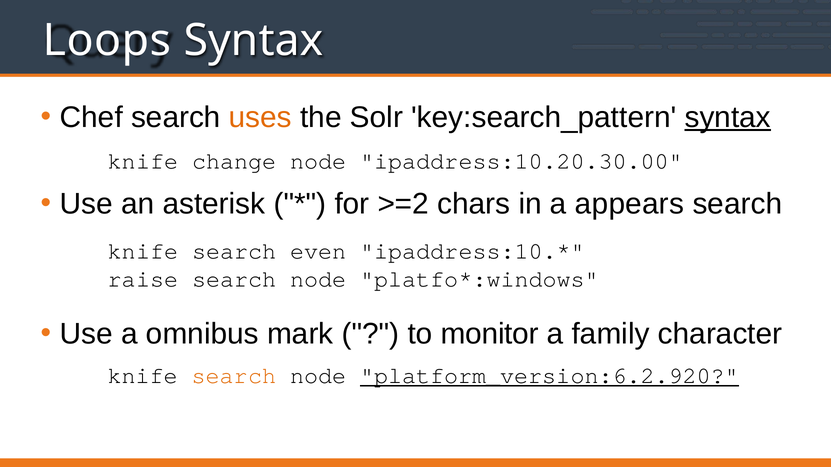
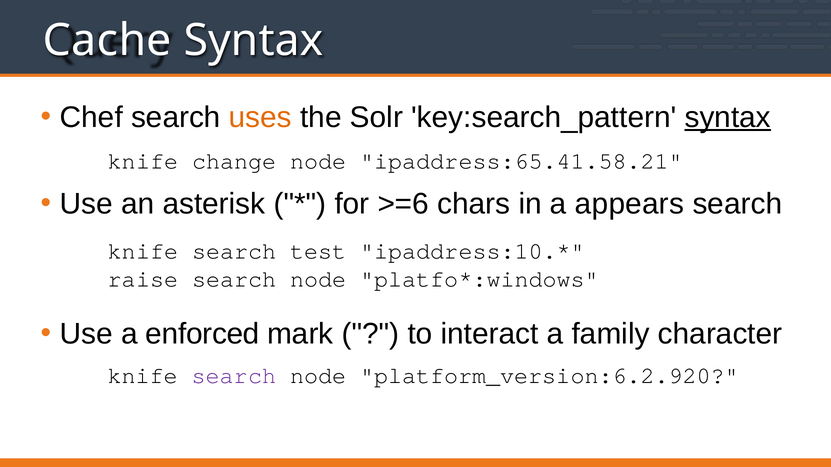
Loops: Loops -> Cache (107, 41)
ipaddress:10.20.30.00: ipaddress:10.20.30.00 -> ipaddress:65.41.58.21 (522, 161)
>=2: >=2 -> >=6 (403, 204)
even: even -> test (318, 251)
omnibus: omnibus -> enforced (203, 334)
monitor: monitor -> interact (490, 334)
search colour: orange -> purple (234, 376)
platform_version:6.2.920 underline: present -> none (549, 376)
